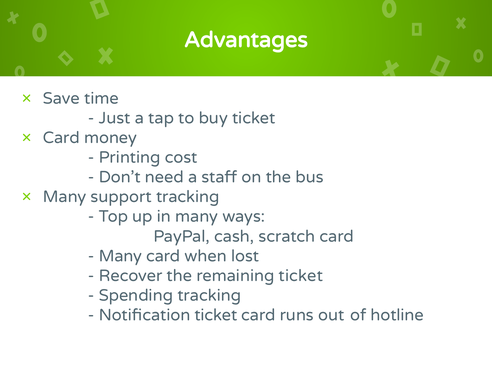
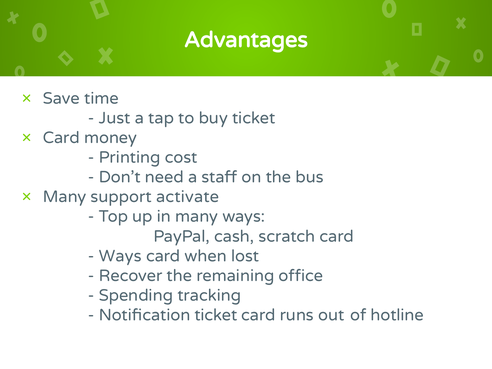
support tracking: tracking -> activate (188, 197)
Many: Many -> Ways (120, 256)
remaining ticket: ticket -> office (301, 276)
